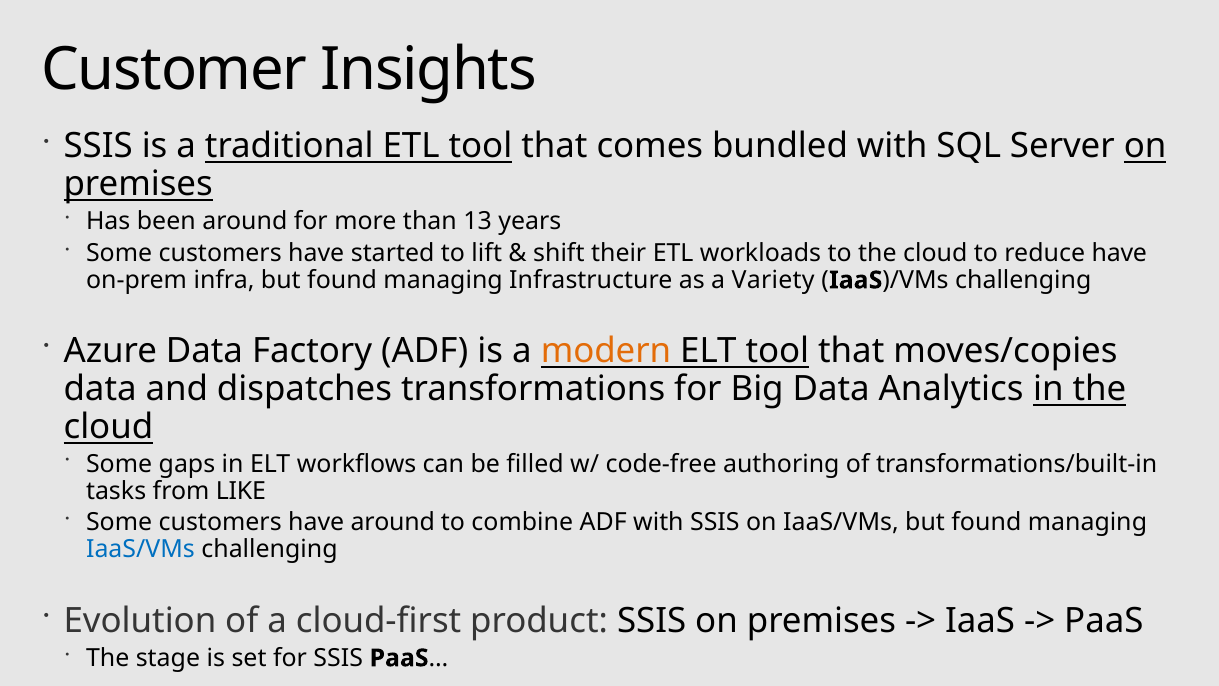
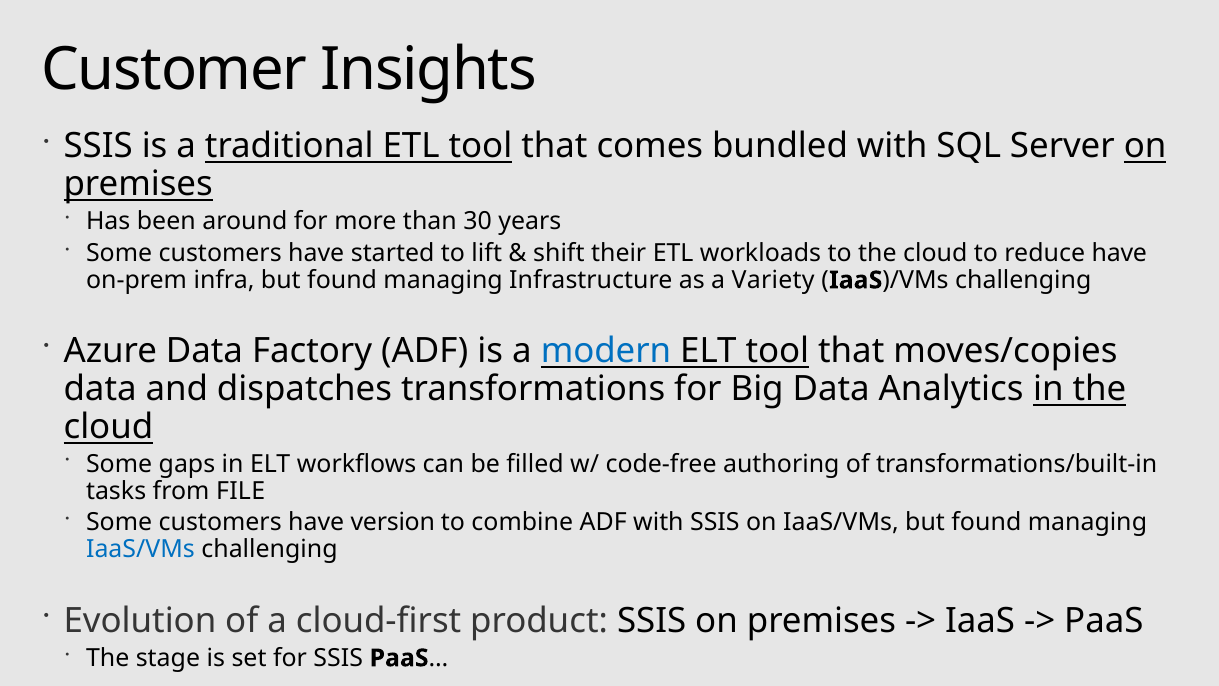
13: 13 -> 30 (478, 221)
modern colour: orange -> blue (606, 351)
LIKE: LIKE -> FILE (241, 491)
have around: around -> version (393, 522)
